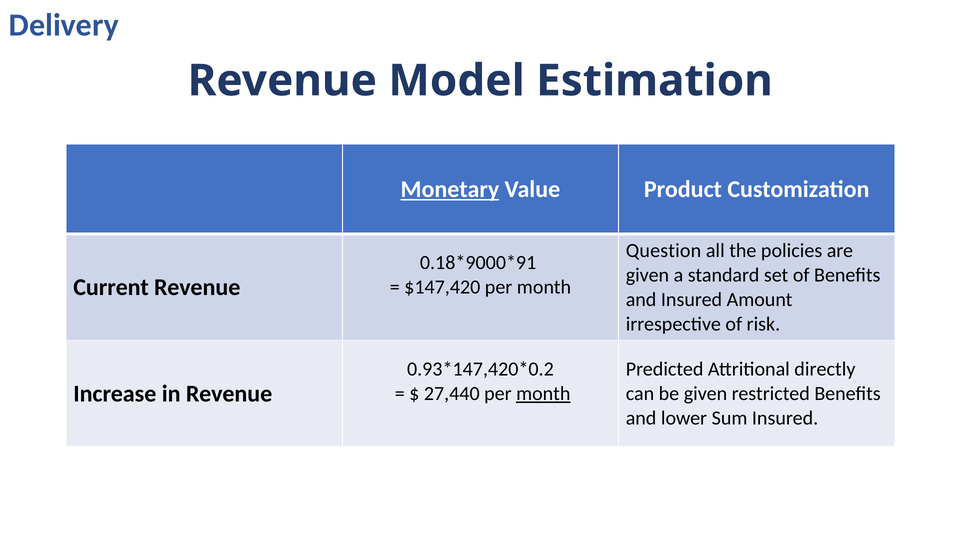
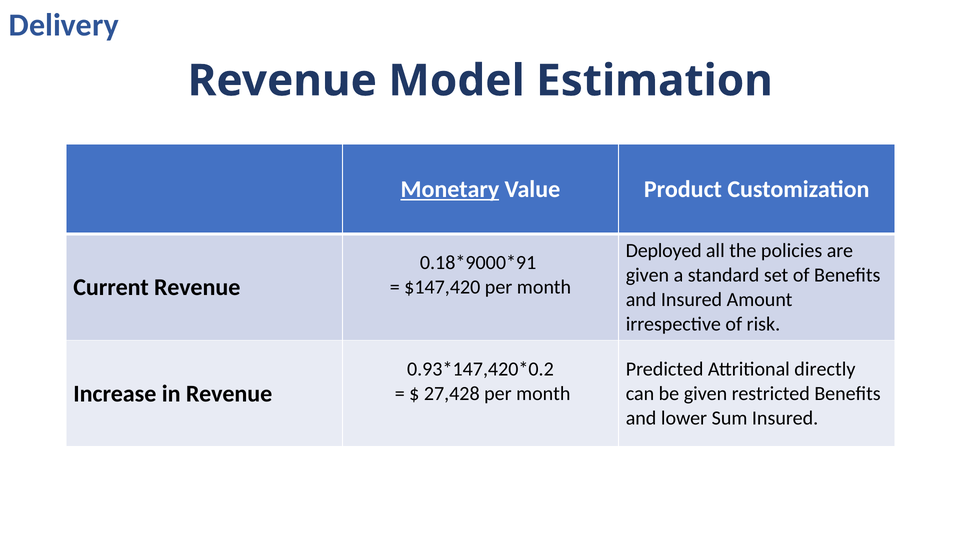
Question: Question -> Deployed (664, 250)
27,440: 27,440 -> 27,428 (452, 393)
month underline: present -> none (543, 393)
